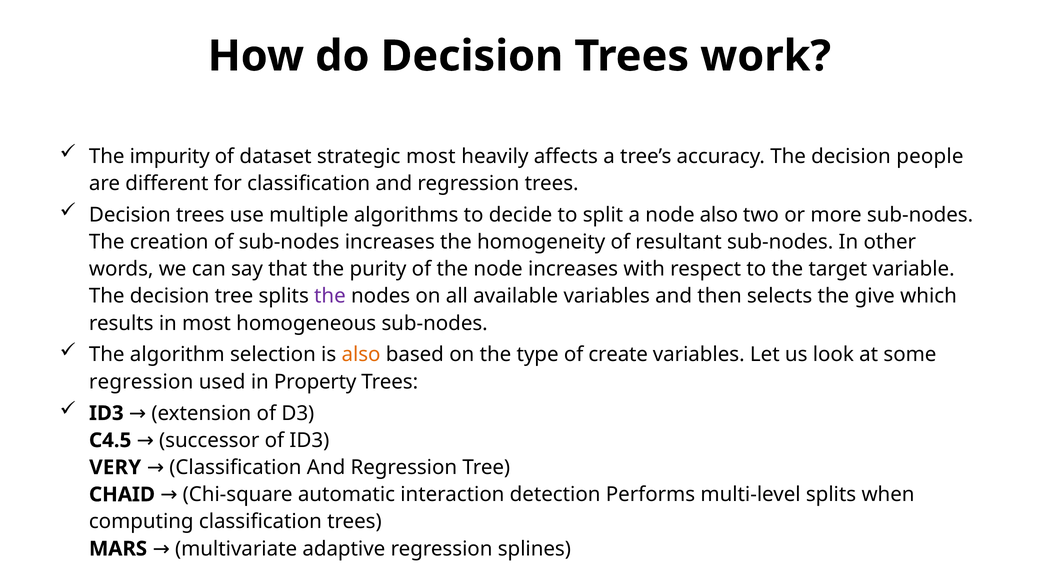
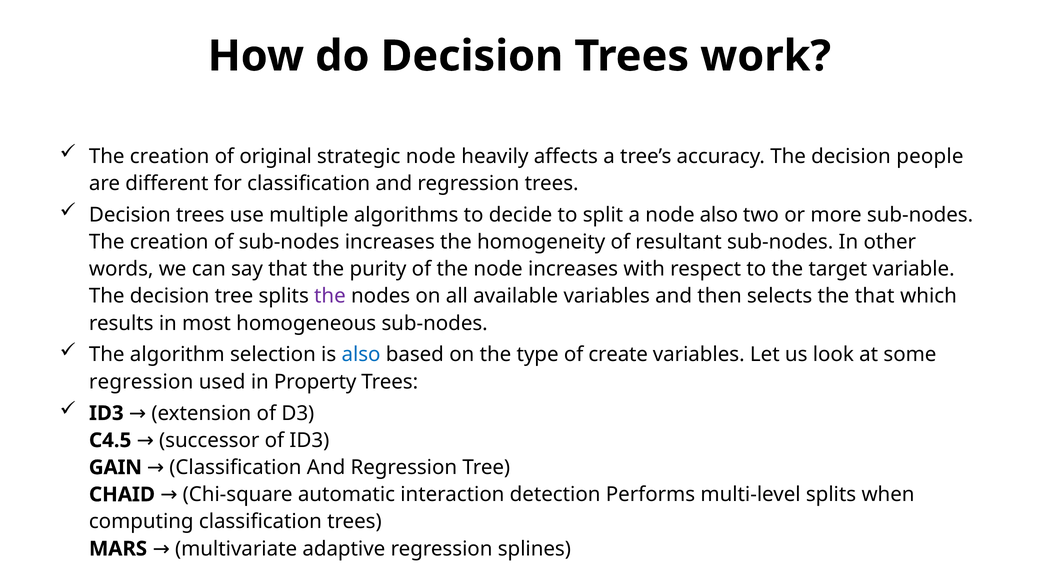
impurity: impurity -> creation (170, 156)
dataset: dataset -> original (276, 156)
strategic most: most -> node (431, 156)
the give: give -> that (875, 296)
also colour: orange -> blue (361, 355)
VERY: VERY -> GAIN (115, 468)
